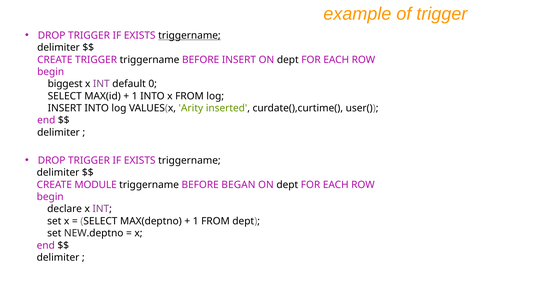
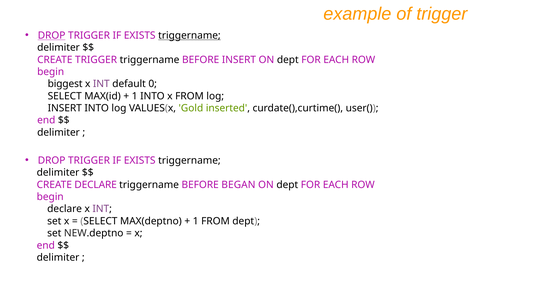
DROP underline: none -> present (52, 36)
Arity: Arity -> Gold (191, 108)
CREATE MODULE: MODULE -> DECLARE (96, 185)
